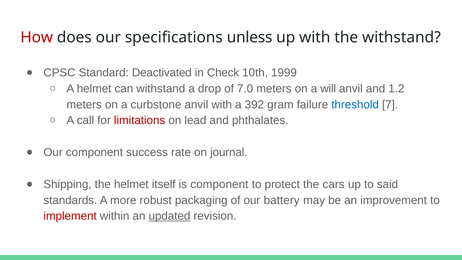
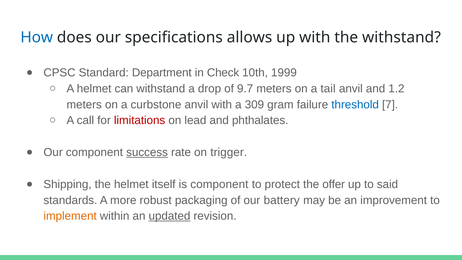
How colour: red -> blue (37, 37)
unless: unless -> allows (250, 37)
Deactivated: Deactivated -> Department (162, 73)
7.0: 7.0 -> 9.7 (245, 89)
will: will -> tail (328, 89)
392: 392 -> 309 (254, 105)
success underline: none -> present (147, 152)
journal: journal -> trigger (229, 152)
cars: cars -> offer (334, 184)
implement colour: red -> orange (70, 216)
